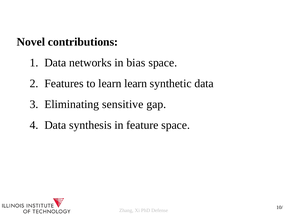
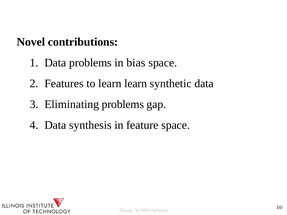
Data networks: networks -> problems (90, 63)
Eliminating sensitive: sensitive -> problems (123, 104)
